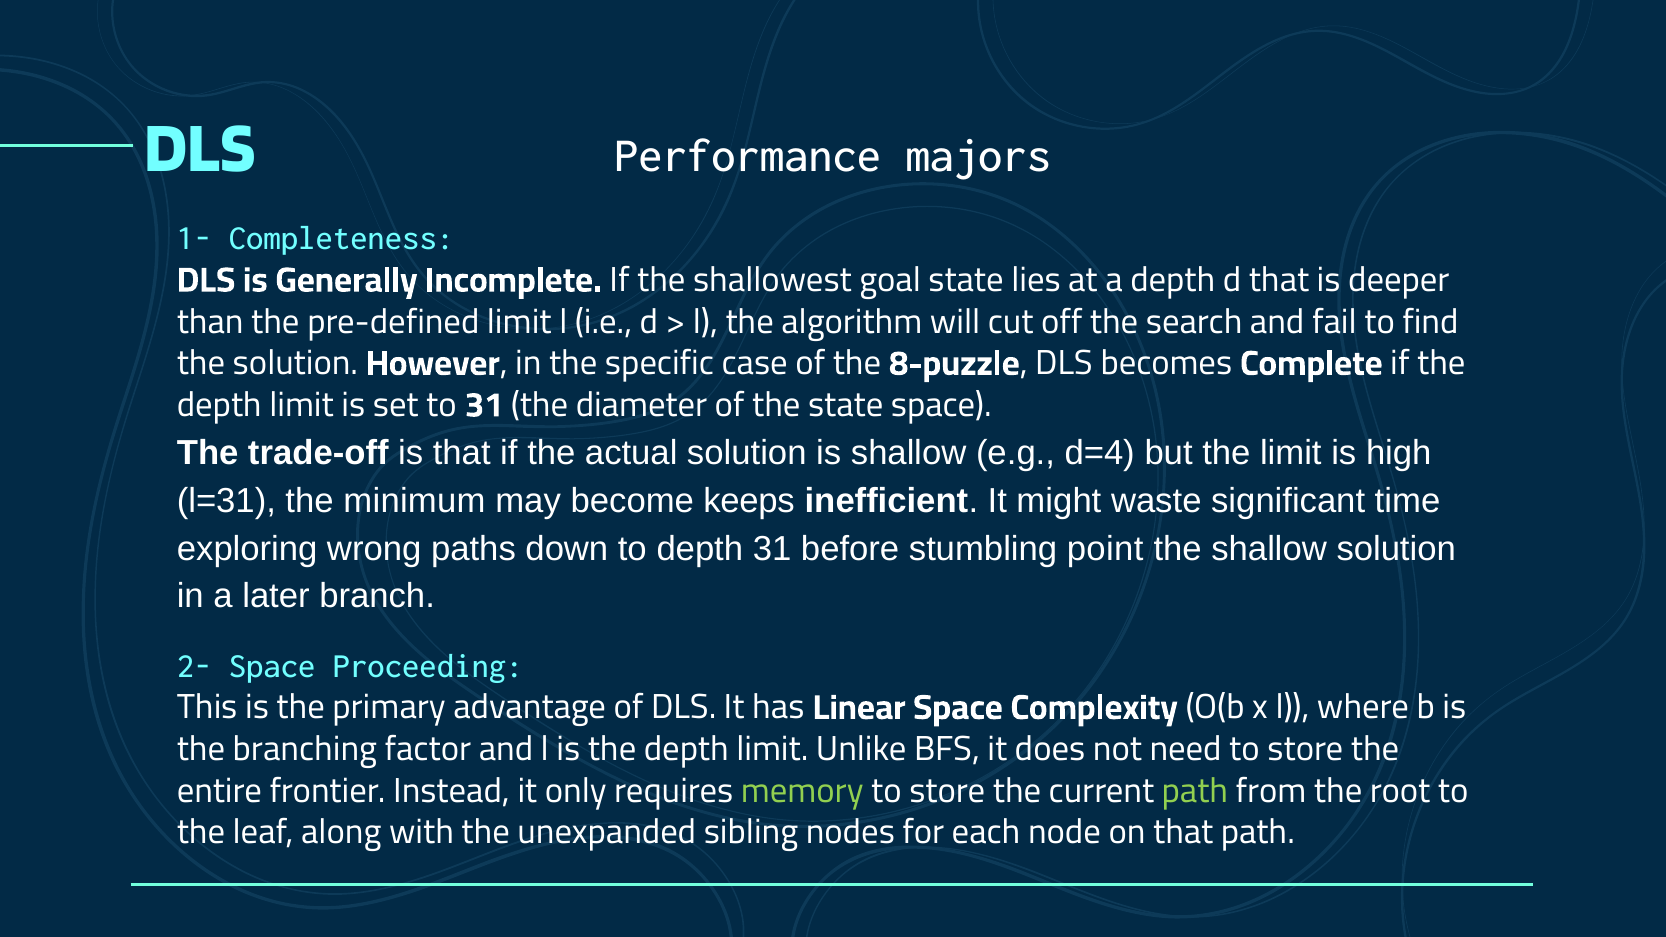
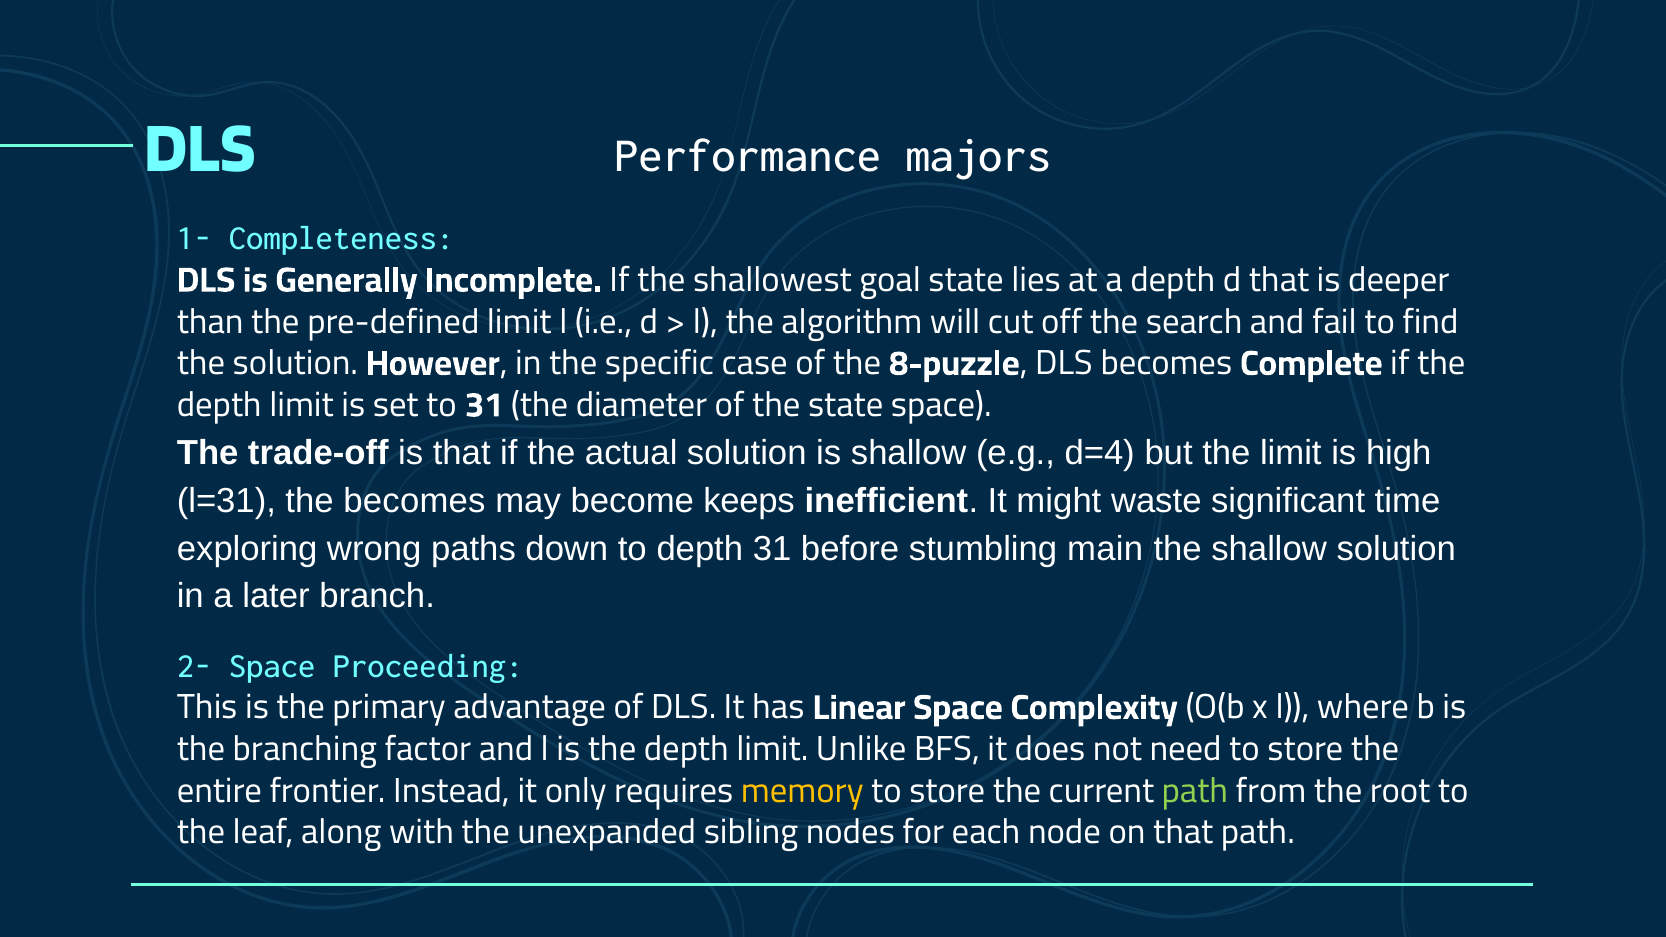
the minimum: minimum -> becomes (415, 501)
point: point -> main (1105, 549)
memory colour: light green -> yellow (802, 791)
